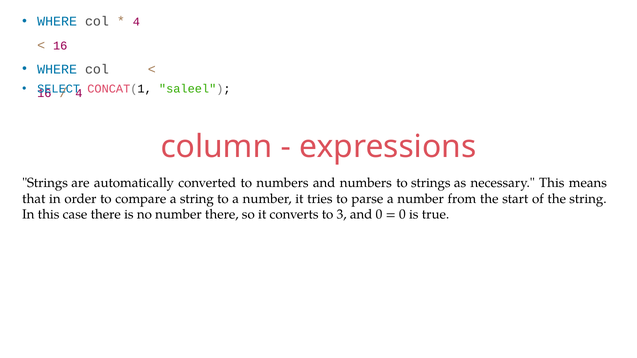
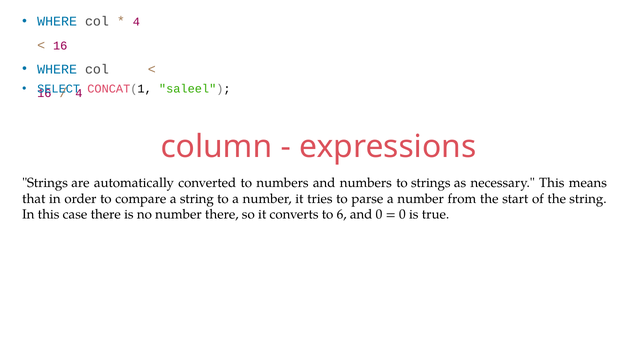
3: 3 -> 6 (342, 215)
